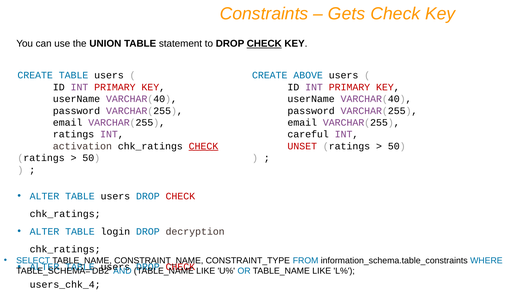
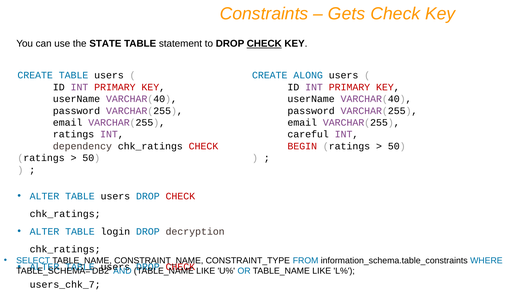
UNION: UNION -> STATE (105, 44)
ABOVE: ABOVE -> ALONG (308, 75)
activation: activation -> dependency (82, 146)
CHECK underline: present -> none (203, 146)
UNSET: UNSET -> BEGIN (302, 146)
users_chk_4: users_chk_4 -> users_chk_7 (65, 285)
